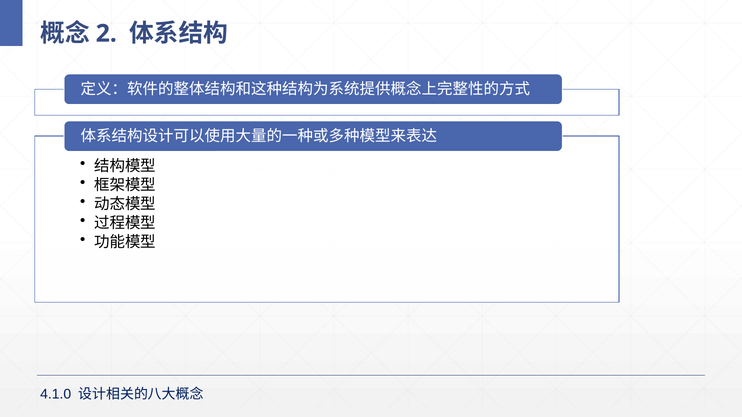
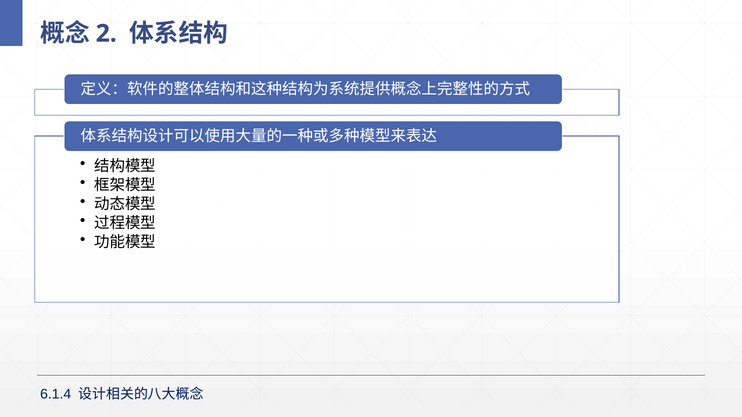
4.1.0: 4.1.0 -> 6.1.4 (56, 395)
